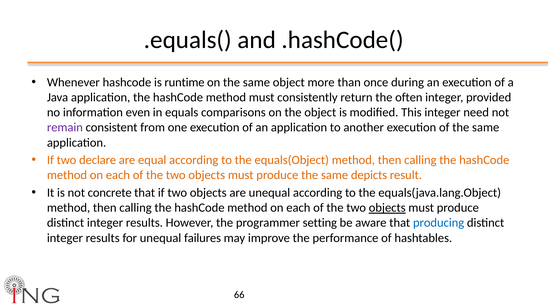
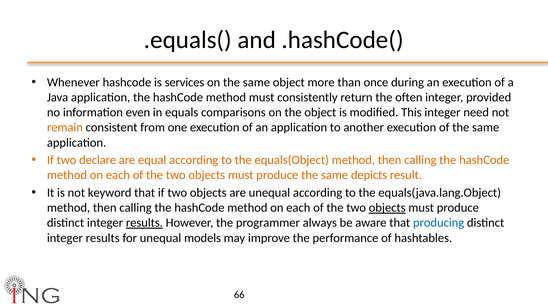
runtime: runtime -> services (184, 82)
remain colour: purple -> orange (65, 128)
concrete: concrete -> keyword (110, 193)
results underline: none -> present (144, 223)
setting: setting -> always (320, 223)
failures: failures -> models (203, 238)
